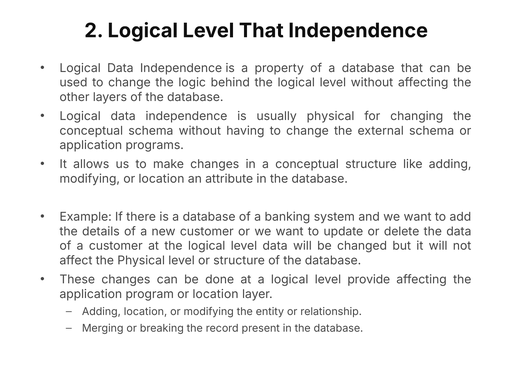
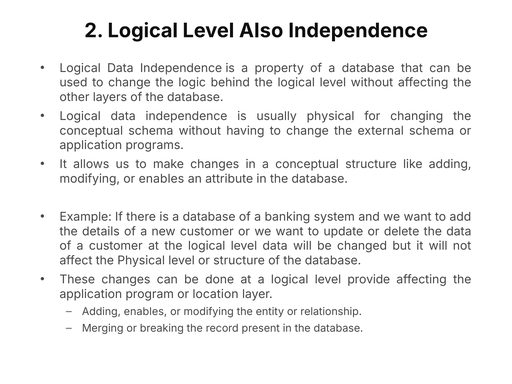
Level That: That -> Also (261, 31)
modifying or location: location -> enables (161, 179)
Adding location: location -> enables (145, 312)
